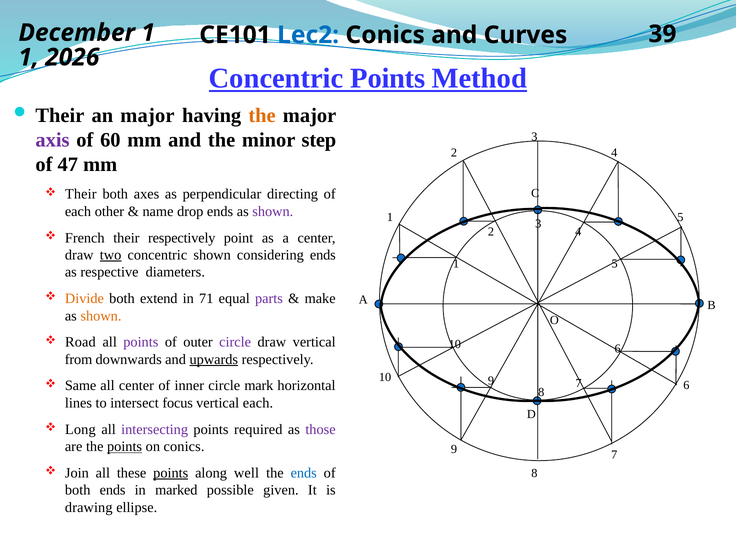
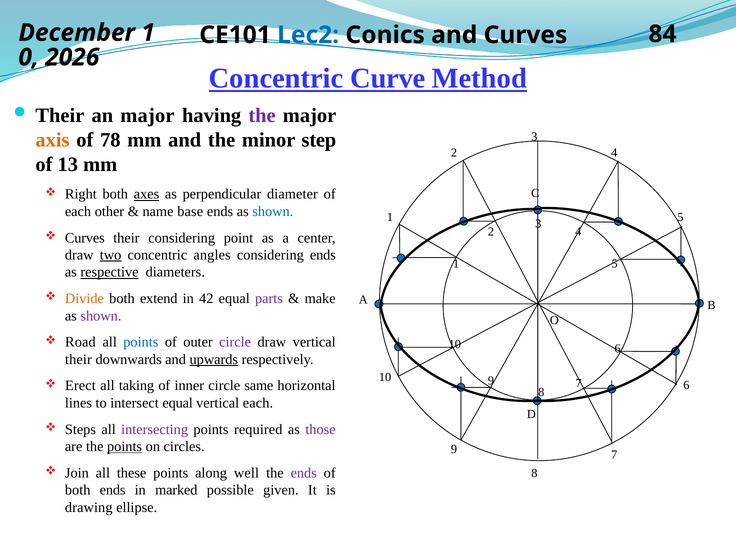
39: 39 -> 84 (662, 34)
1: 1 -> 0 (29, 57)
Concentric Points: Points -> Curve (388, 78)
the colour: orange -> purple (262, 116)
axis colour: purple -> orange (53, 140)
60: 60 -> 78 (110, 140)
47: 47 -> 13 (68, 165)
Their: Their -> Right (81, 194)
axes underline: none -> present (146, 194)
directing: directing -> diameter (292, 194)
drop: drop -> base (190, 211)
shown colour: purple -> blue (273, 211)
French: French -> Curves (85, 238)
their respectively: respectively -> considering (182, 238)
concentric shown: shown -> angles (212, 255)
respective underline: none -> present (109, 272)
71: 71 -> 42 (206, 299)
shown colour: orange -> purple (101, 316)
points colour: purple -> blue (141, 342)
from: from -> their (78, 359)
Same: Same -> Erect (80, 386)
all center: center -> taking (137, 386)
mark: mark -> same (259, 386)
intersect focus: focus -> equal (178, 403)
Long: Long -> Steps (80, 429)
on conics: conics -> circles (184, 447)
points underline: present -> none (171, 473)
ends colour: blue -> purple (304, 473)
